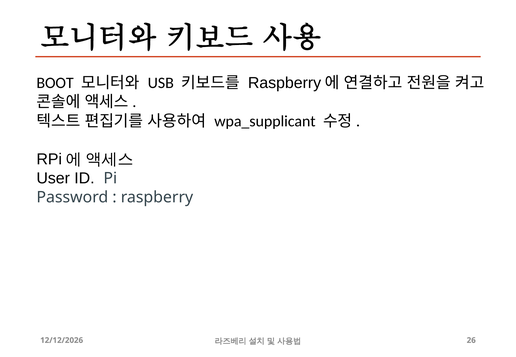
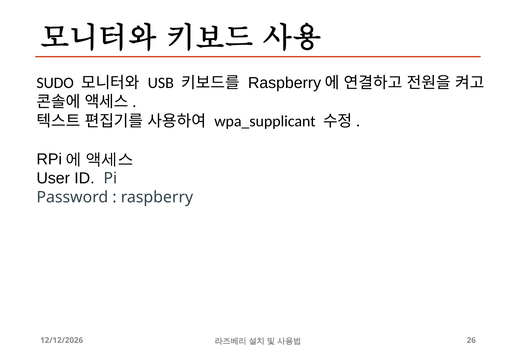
BOOT: BOOT -> SUDO (55, 83)
